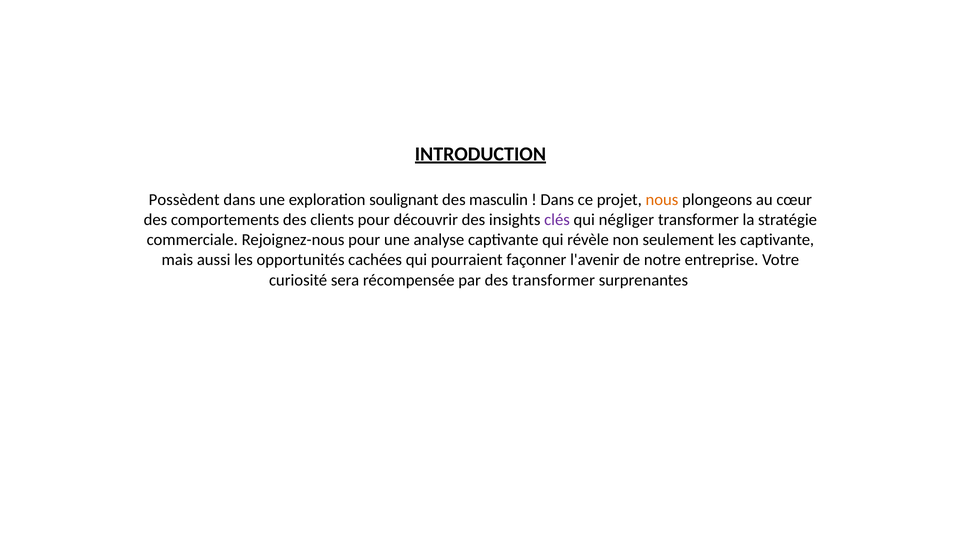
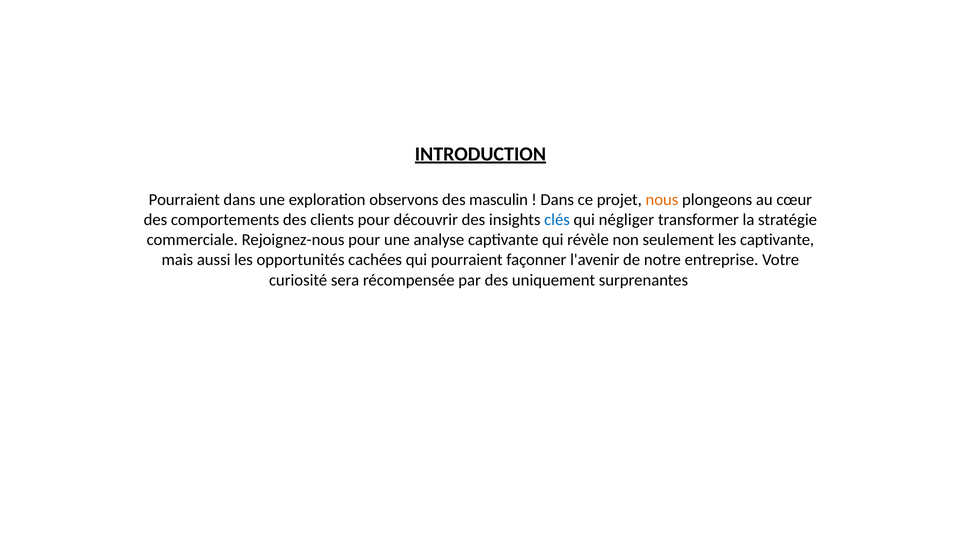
Possèdent: Possèdent -> Pourraient (184, 200)
soulignant: soulignant -> observons (404, 200)
clés colour: purple -> blue (557, 220)
des transformer: transformer -> uniquement (554, 280)
